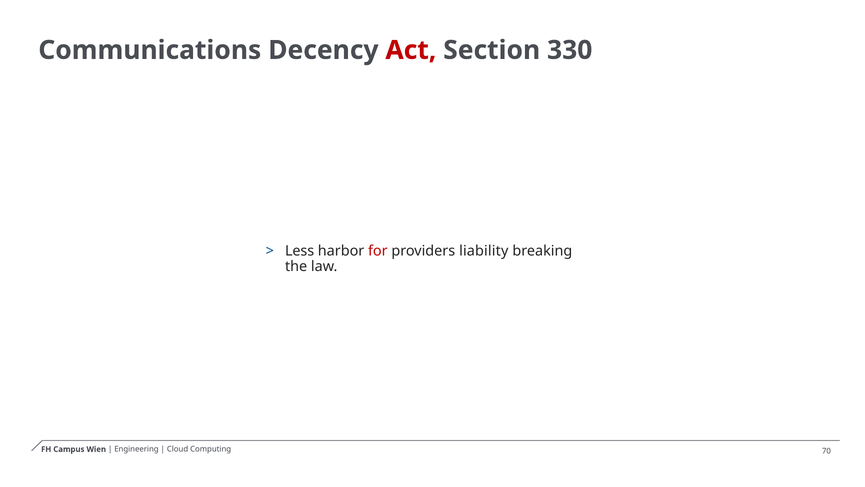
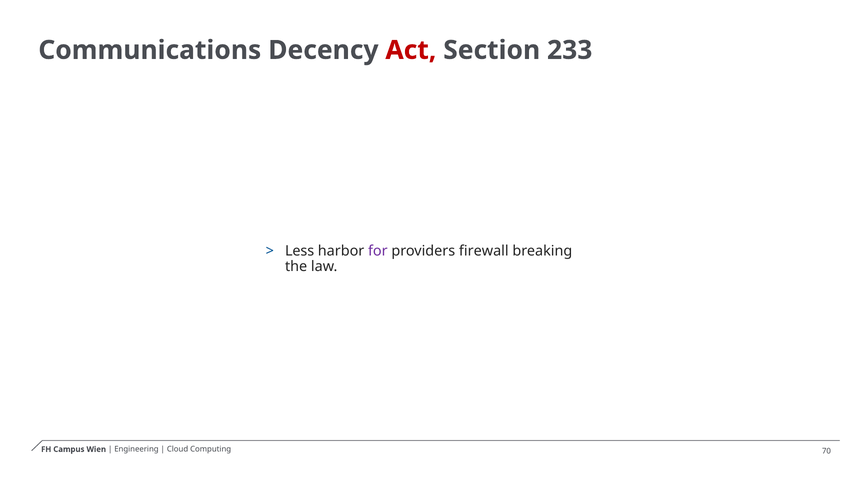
330: 330 -> 233 (570, 50)
for colour: red -> purple (378, 251)
liability: liability -> firewall (484, 251)
